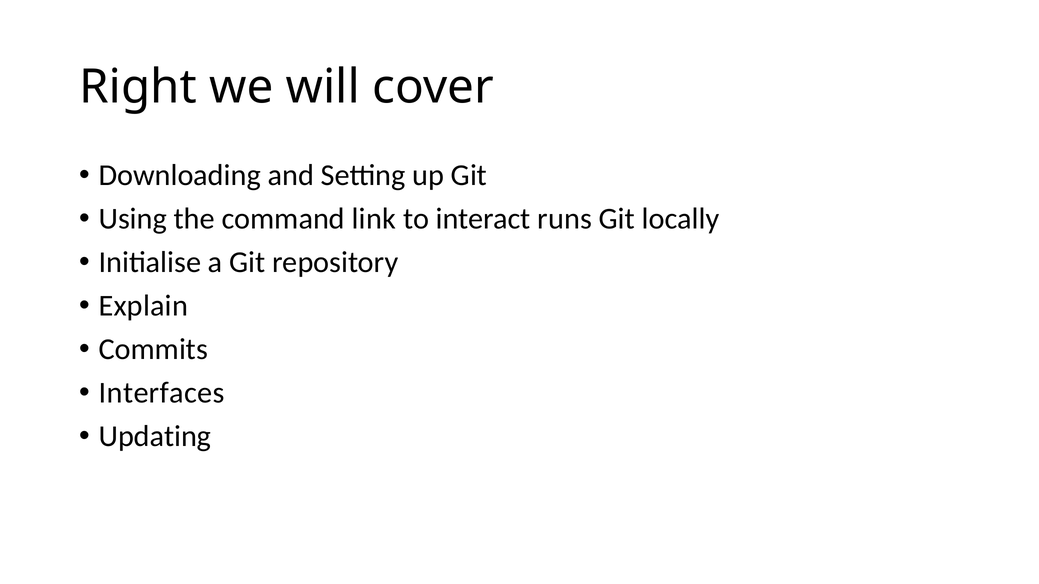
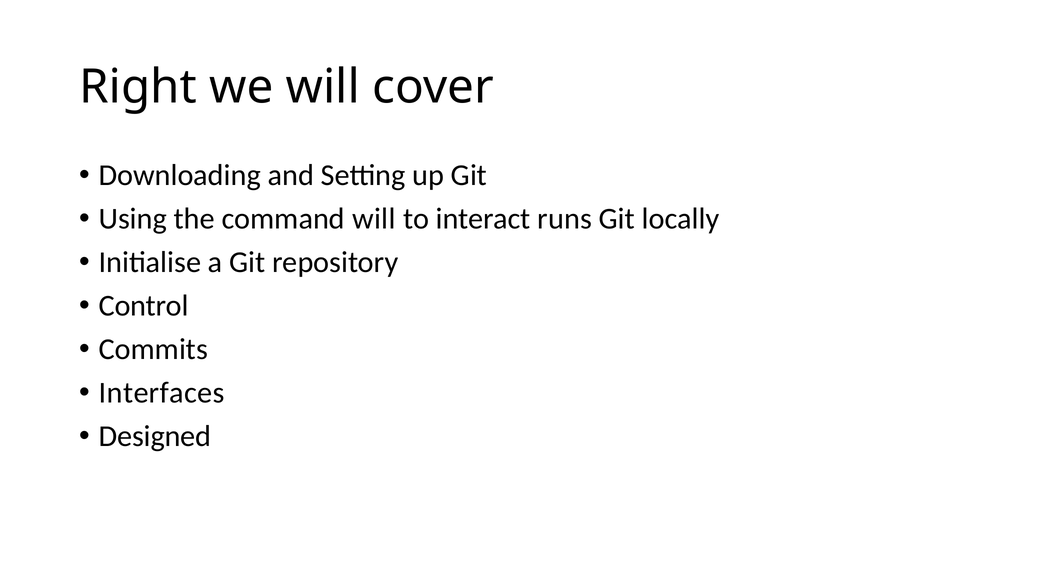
command link: link -> will (374, 219)
Explain: Explain -> Control (144, 306)
Updating: Updating -> Designed (155, 437)
